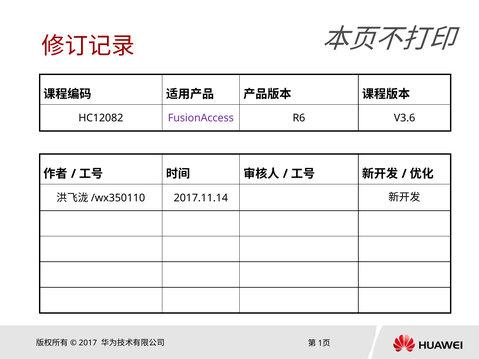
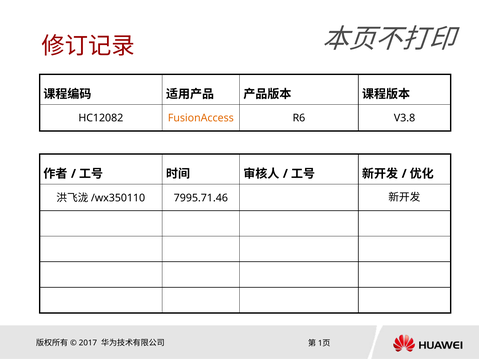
FusionAccess colour: purple -> orange (201, 118)
V3.6: V3.6 -> V3.8 (405, 118)
2017.11.14: 2017.11.14 -> 7995.71.46 (201, 198)
